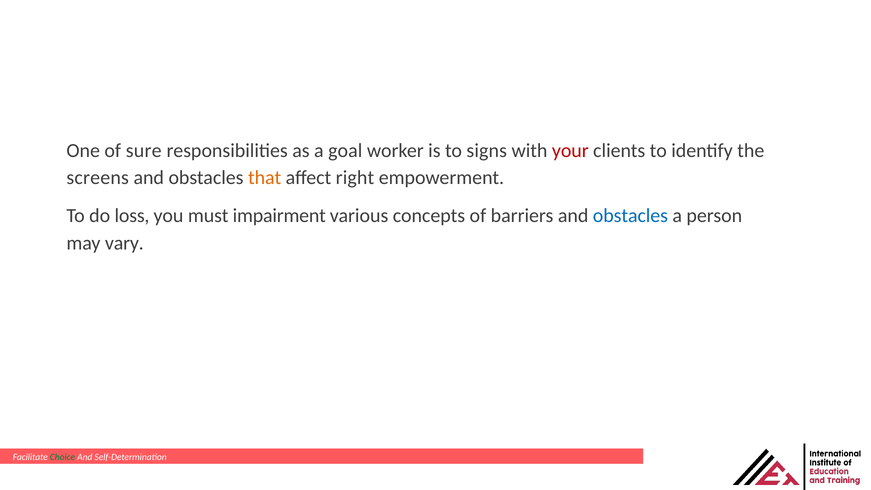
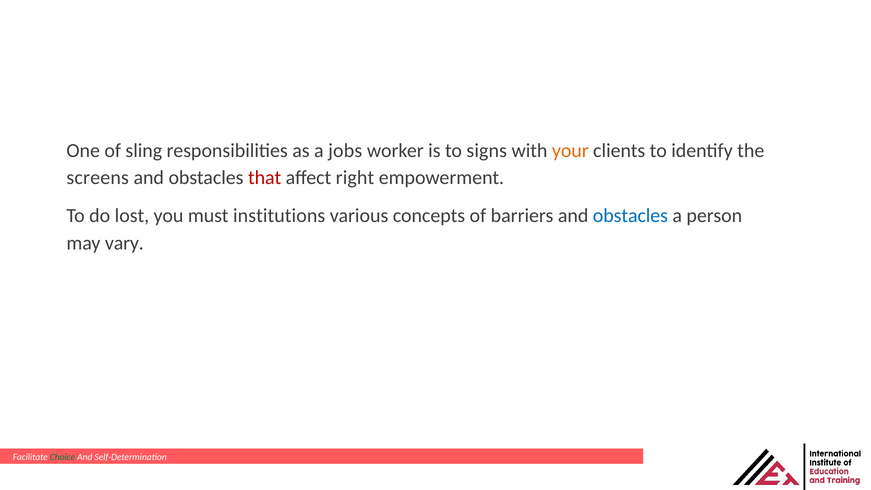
sure: sure -> sling (144, 150)
goal: goal -> jobs (345, 150)
your colour: red -> orange (570, 150)
that colour: orange -> red (265, 178)
loss: loss -> lost (132, 216)
impairment: impairment -> institutions (279, 216)
